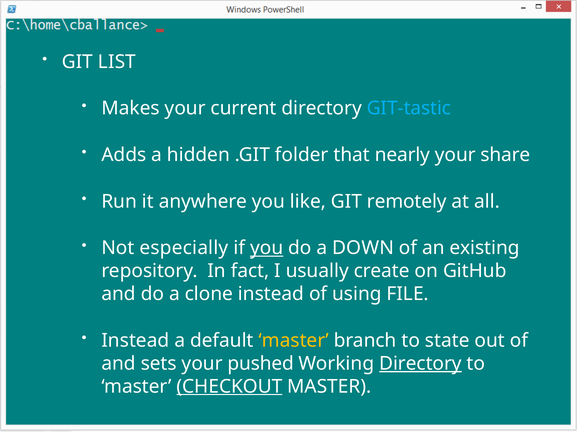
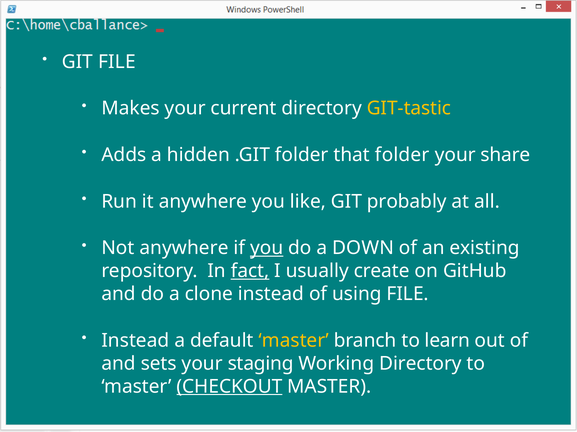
GIT LIST: LIST -> FILE (117, 62)
GIT-tastic colour: light blue -> yellow (409, 108)
that nearly: nearly -> folder (402, 155)
remotely: remotely -> probably (407, 202)
Not especially: especially -> anywhere (184, 248)
fact underline: none -> present (250, 271)
state: state -> learn (447, 341)
pushed: pushed -> staging (261, 364)
Directory underline: present -> none (420, 364)
